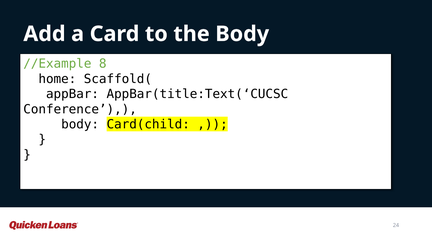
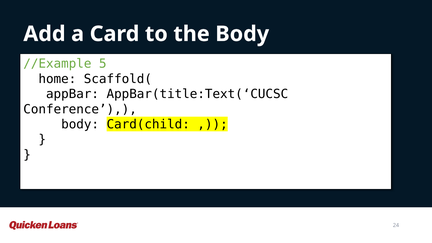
8: 8 -> 5 (103, 64)
